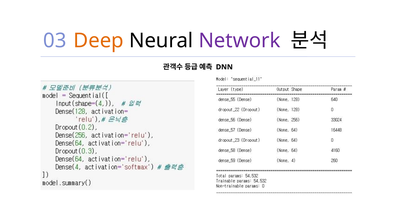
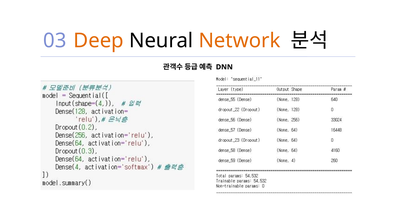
Network colour: purple -> orange (239, 40)
